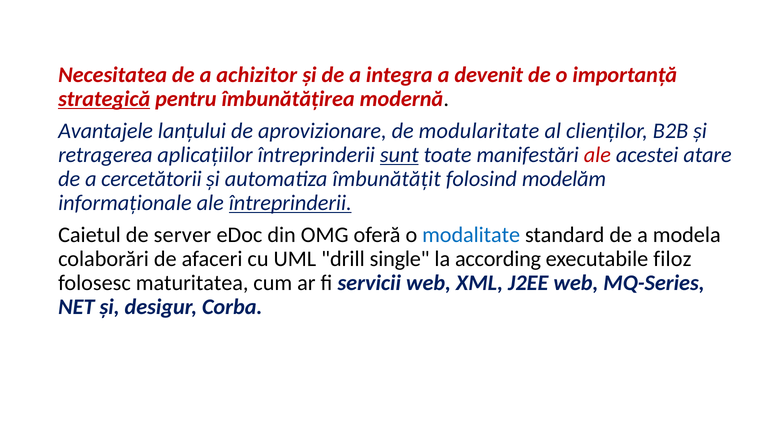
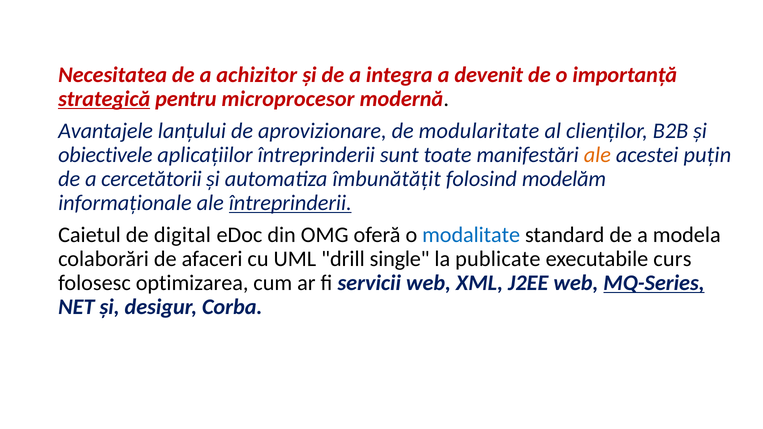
îmbunătățirea: îmbunătățirea -> microprocesor (288, 99)
retragerea: retragerea -> obiectivele (105, 155)
sunt underline: present -> none (399, 155)
ale colour: red -> orange (597, 155)
atare: atare -> puţin (707, 155)
server: server -> digital (182, 235)
according: according -> publicate (498, 259)
filoz: filoz -> curs (672, 259)
maturitatea: maturitatea -> optimizarea (192, 283)
MQ-Series underline: none -> present (654, 283)
